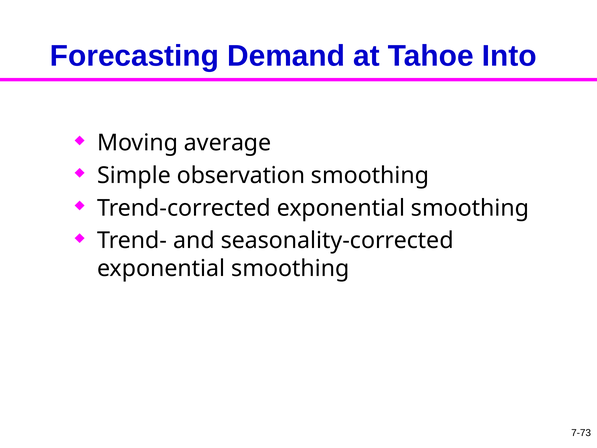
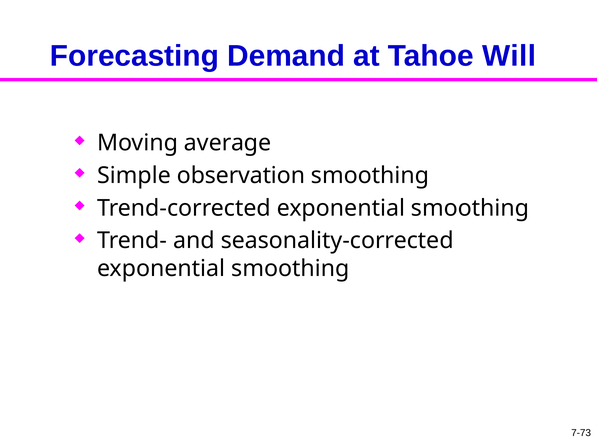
Into: Into -> Will (509, 56)
